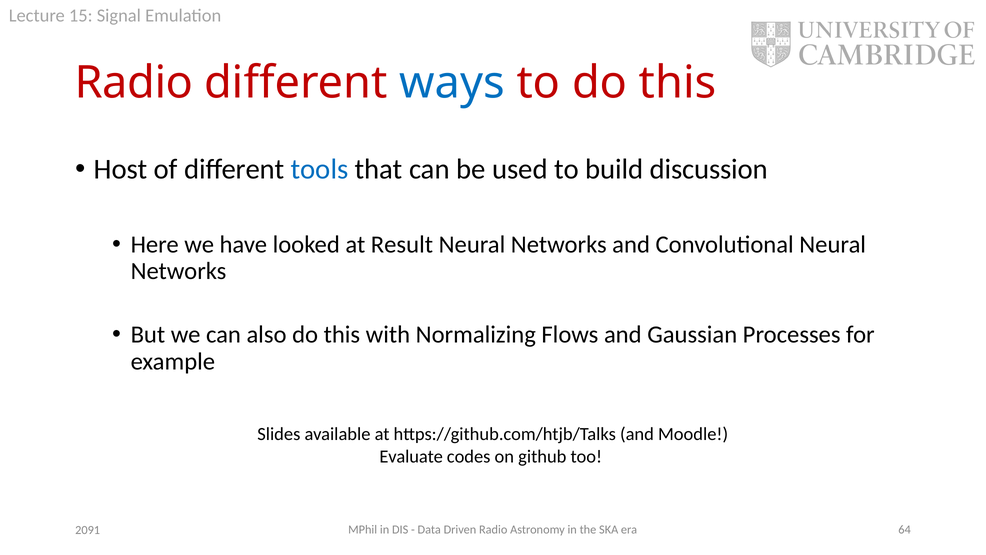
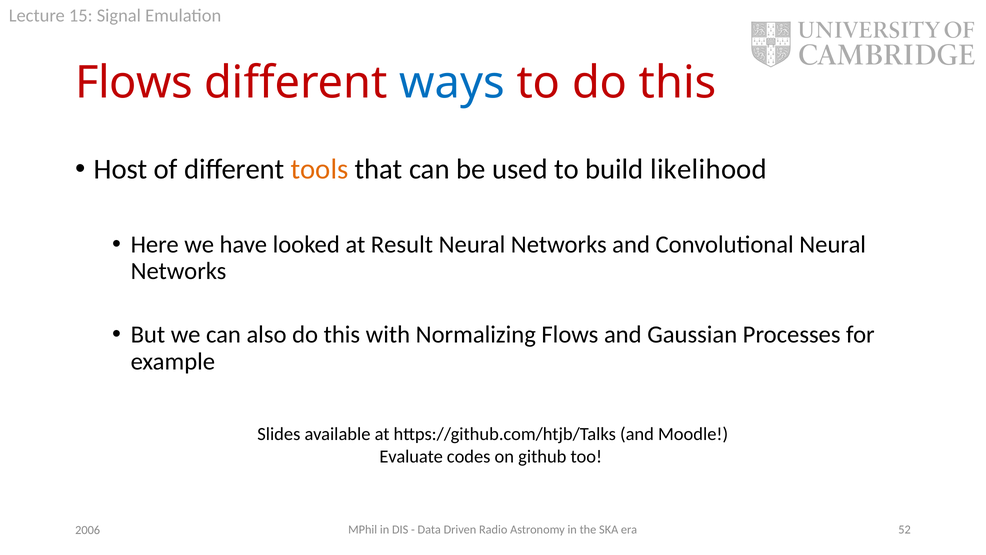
Radio: Radio -> Flows (134, 83)
tools colour: blue -> orange (320, 169)
discussion: discussion -> likelihood (709, 169)
64: 64 -> 52 (905, 530)
2091: 2091 -> 2006 (88, 530)
